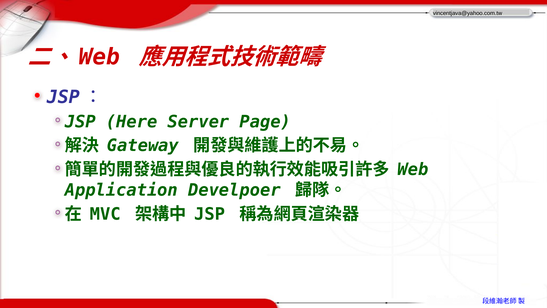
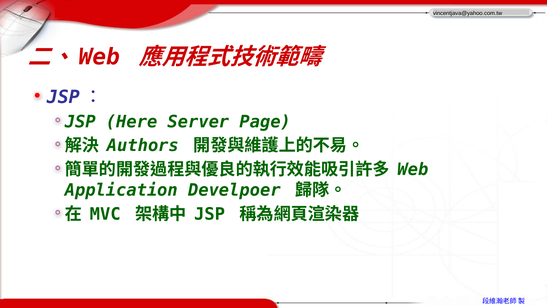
Gateway: Gateway -> Authors (143, 146)
